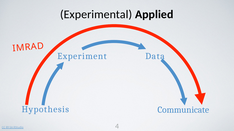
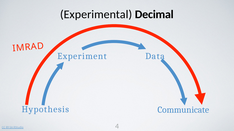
Applied: Applied -> Decimal (154, 14)
